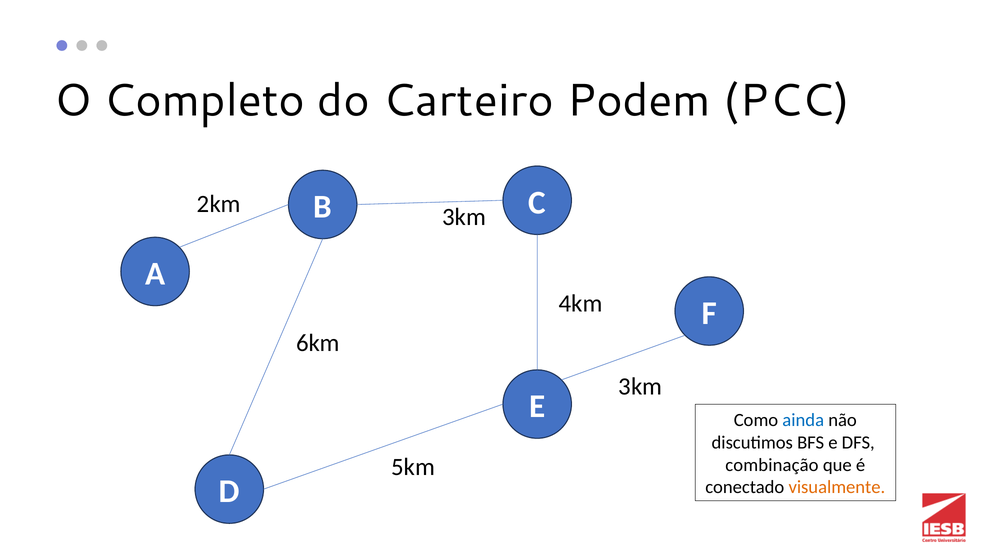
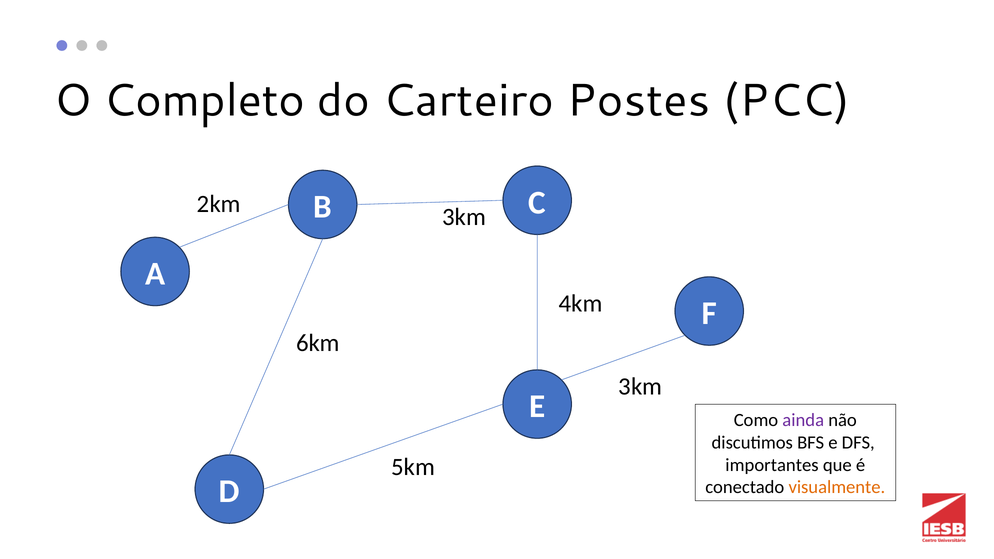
Podem: Podem -> Postes (639, 101)
ainda colour: blue -> purple (803, 420)
combinação: combinação -> importantes (772, 465)
